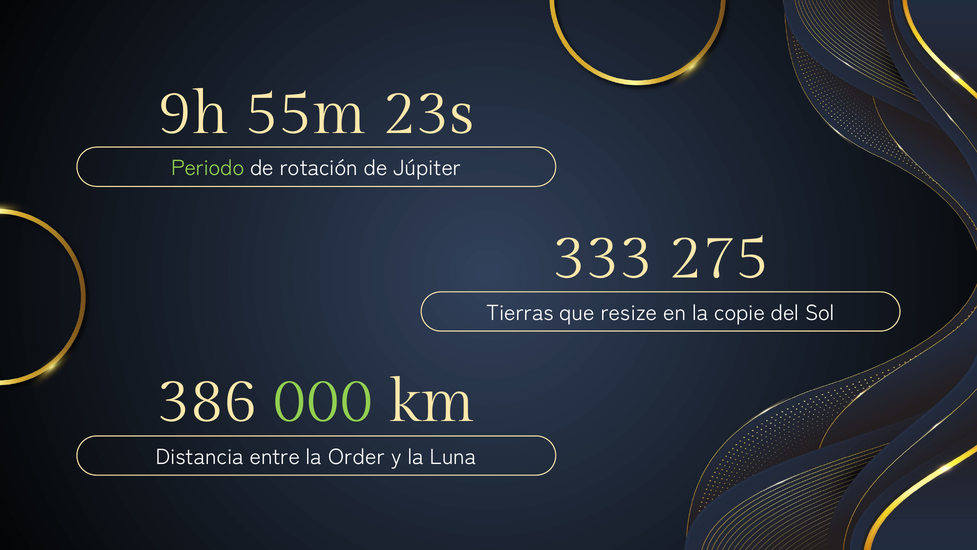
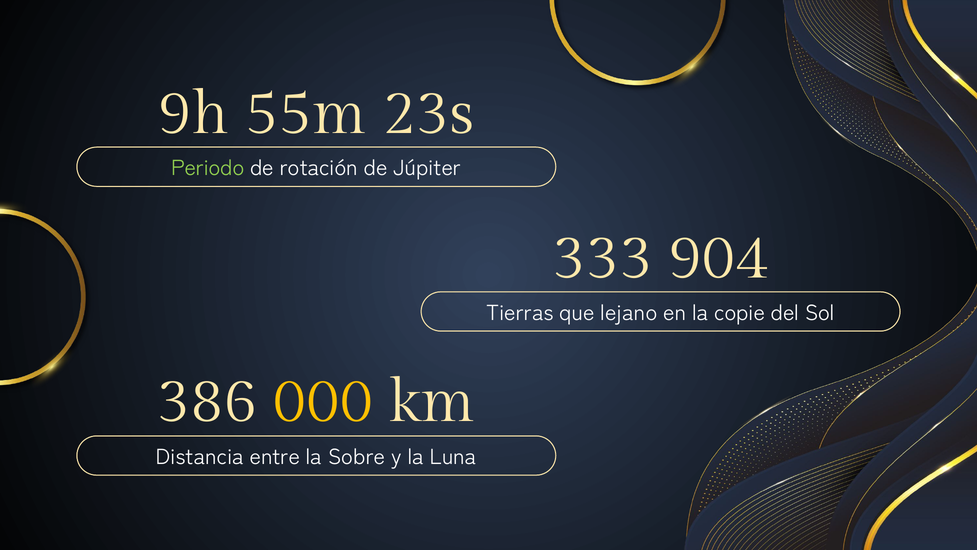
275: 275 -> 904 (718, 257)
resize: resize -> lejano (629, 313)
000 colour: light green -> yellow (323, 401)
Order: Order -> Sobre (357, 457)
